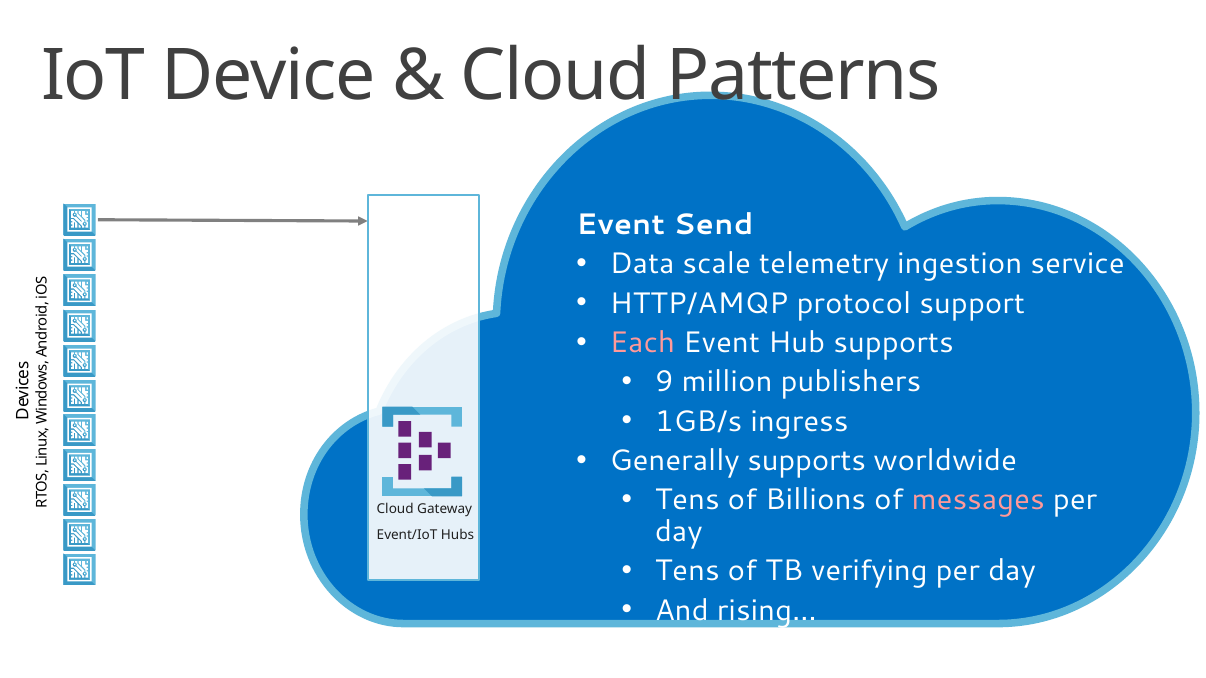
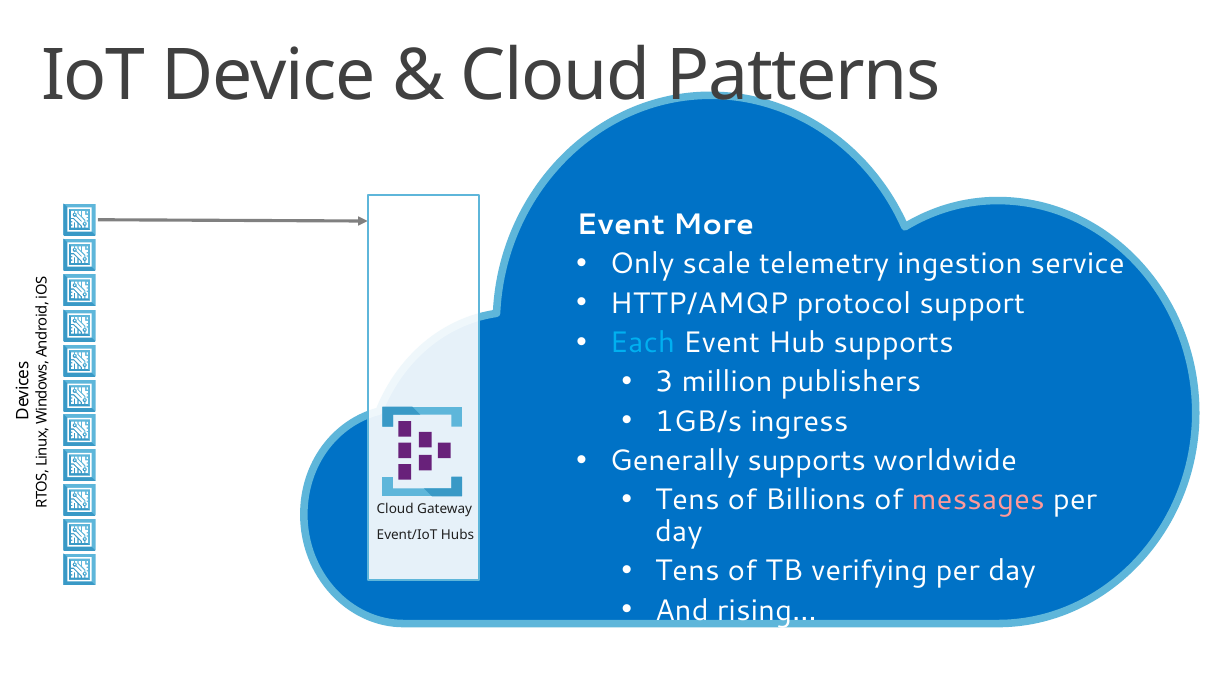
Send: Send -> More (714, 225)
Data: Data -> Only (642, 264)
Each colour: pink -> light blue (642, 343)
9: 9 -> 3 (664, 382)
